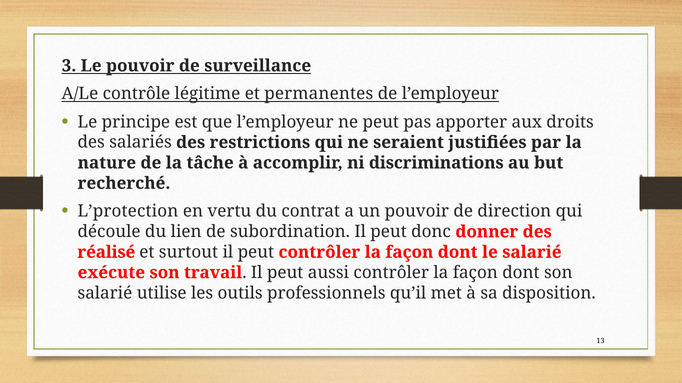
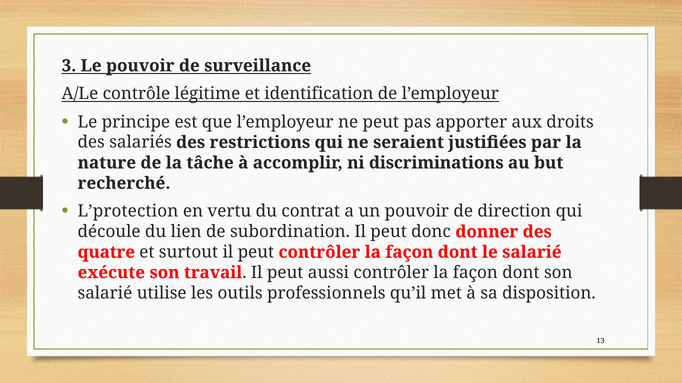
permanentes: permanentes -> identification (319, 94)
réalisé: réalisé -> quatre (106, 253)
